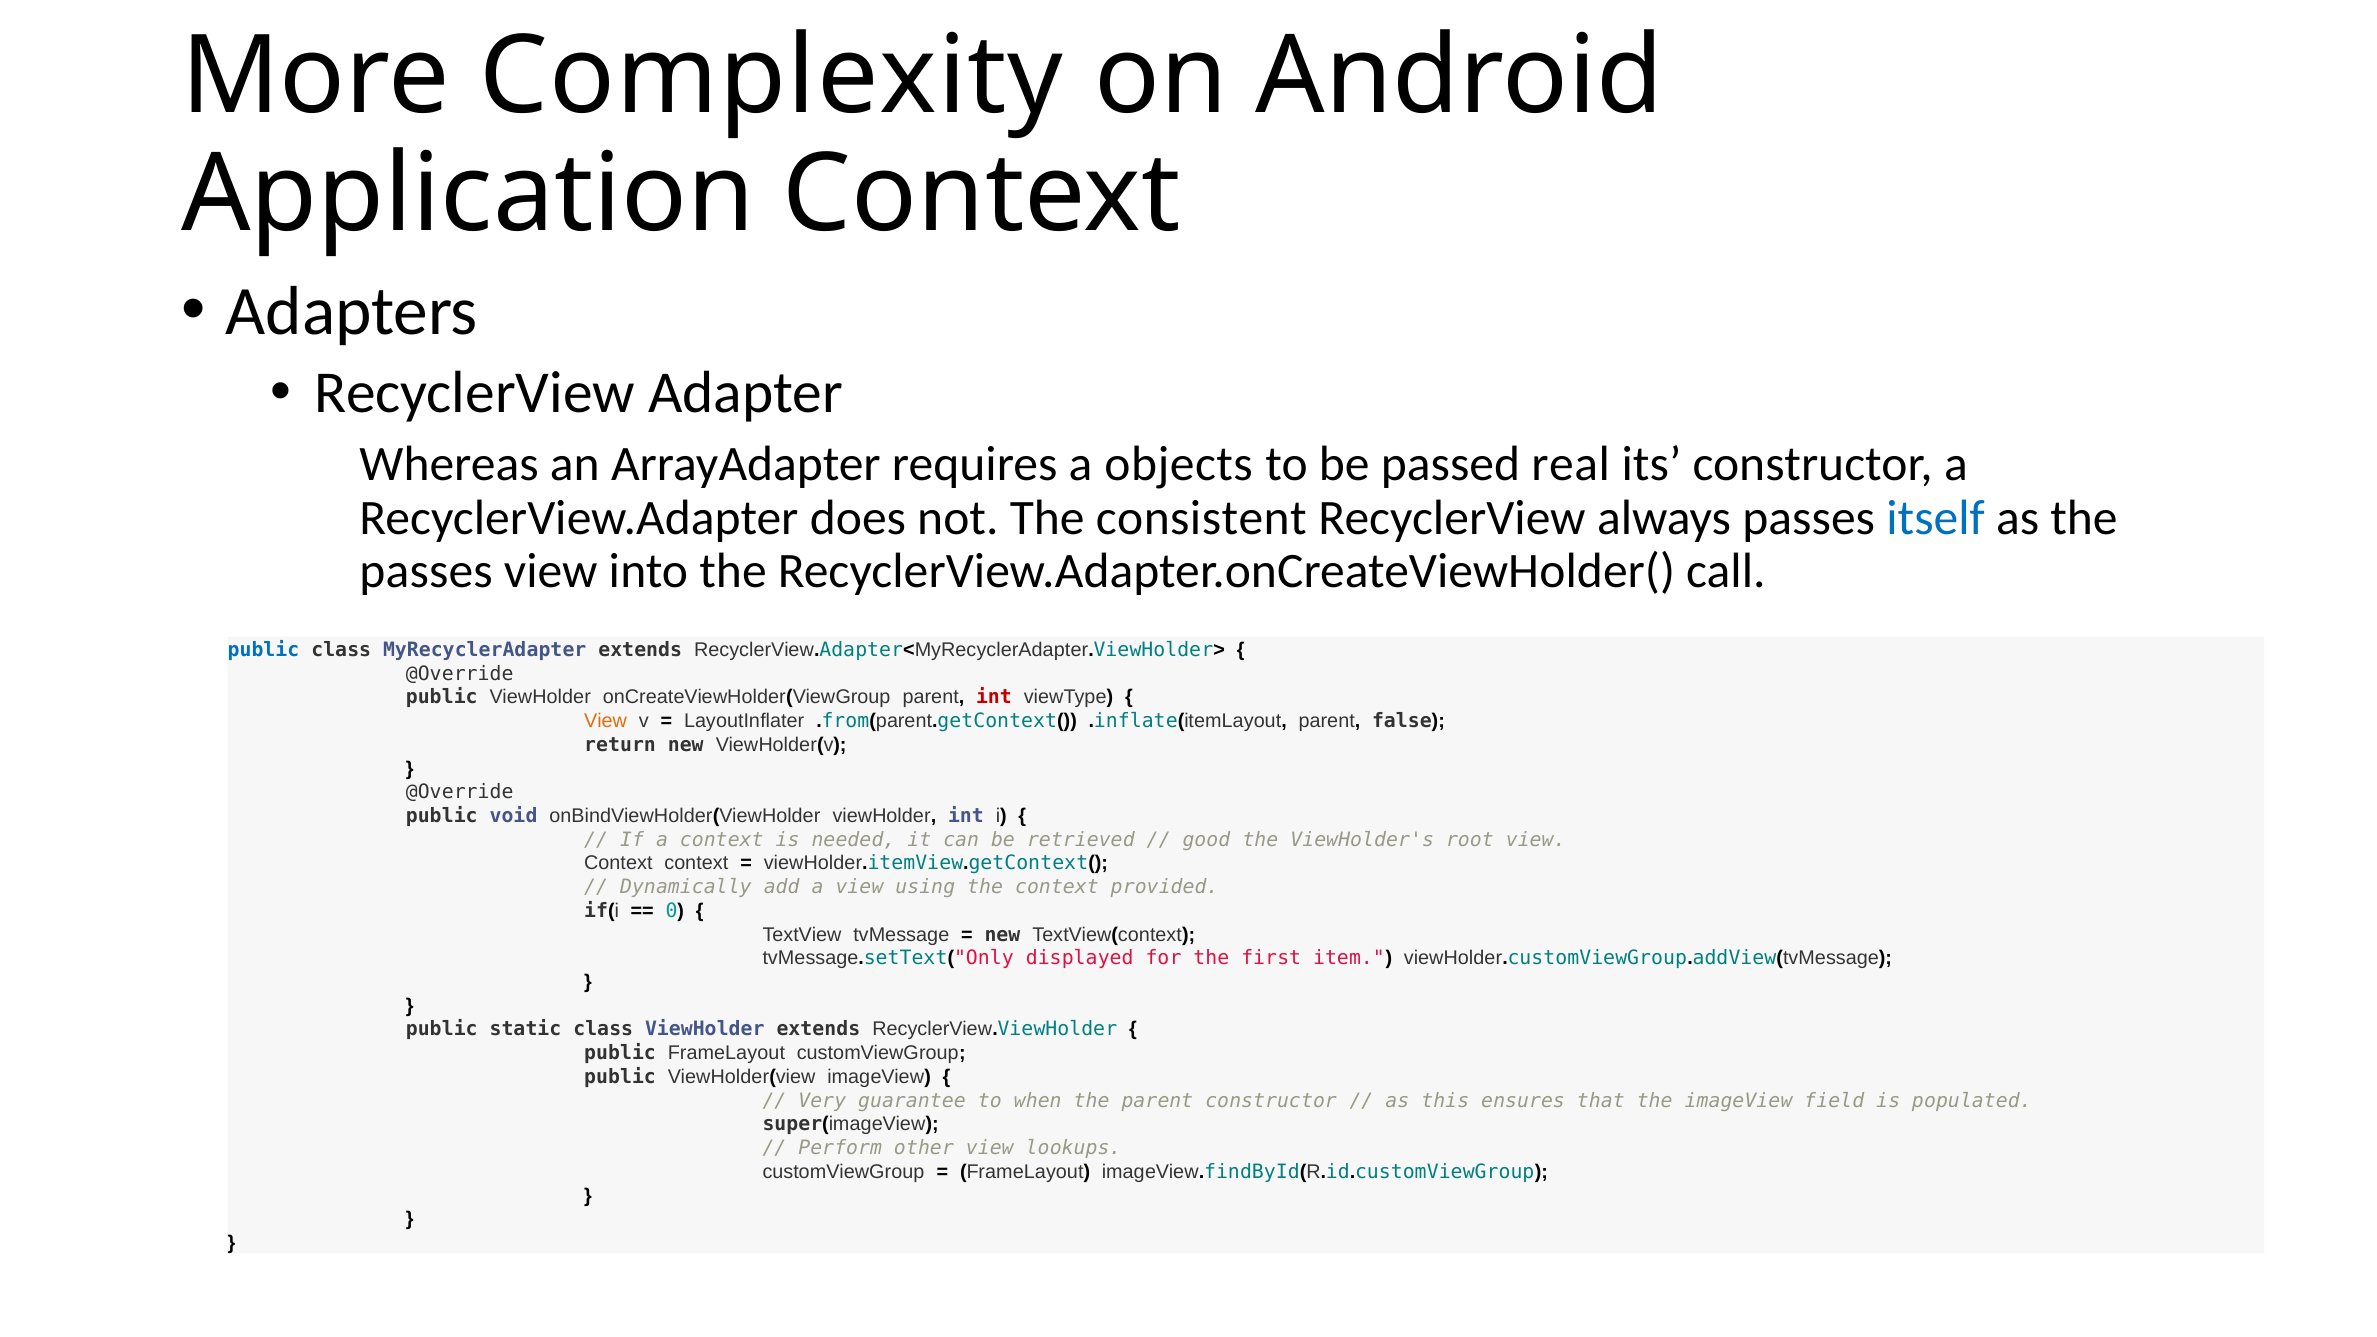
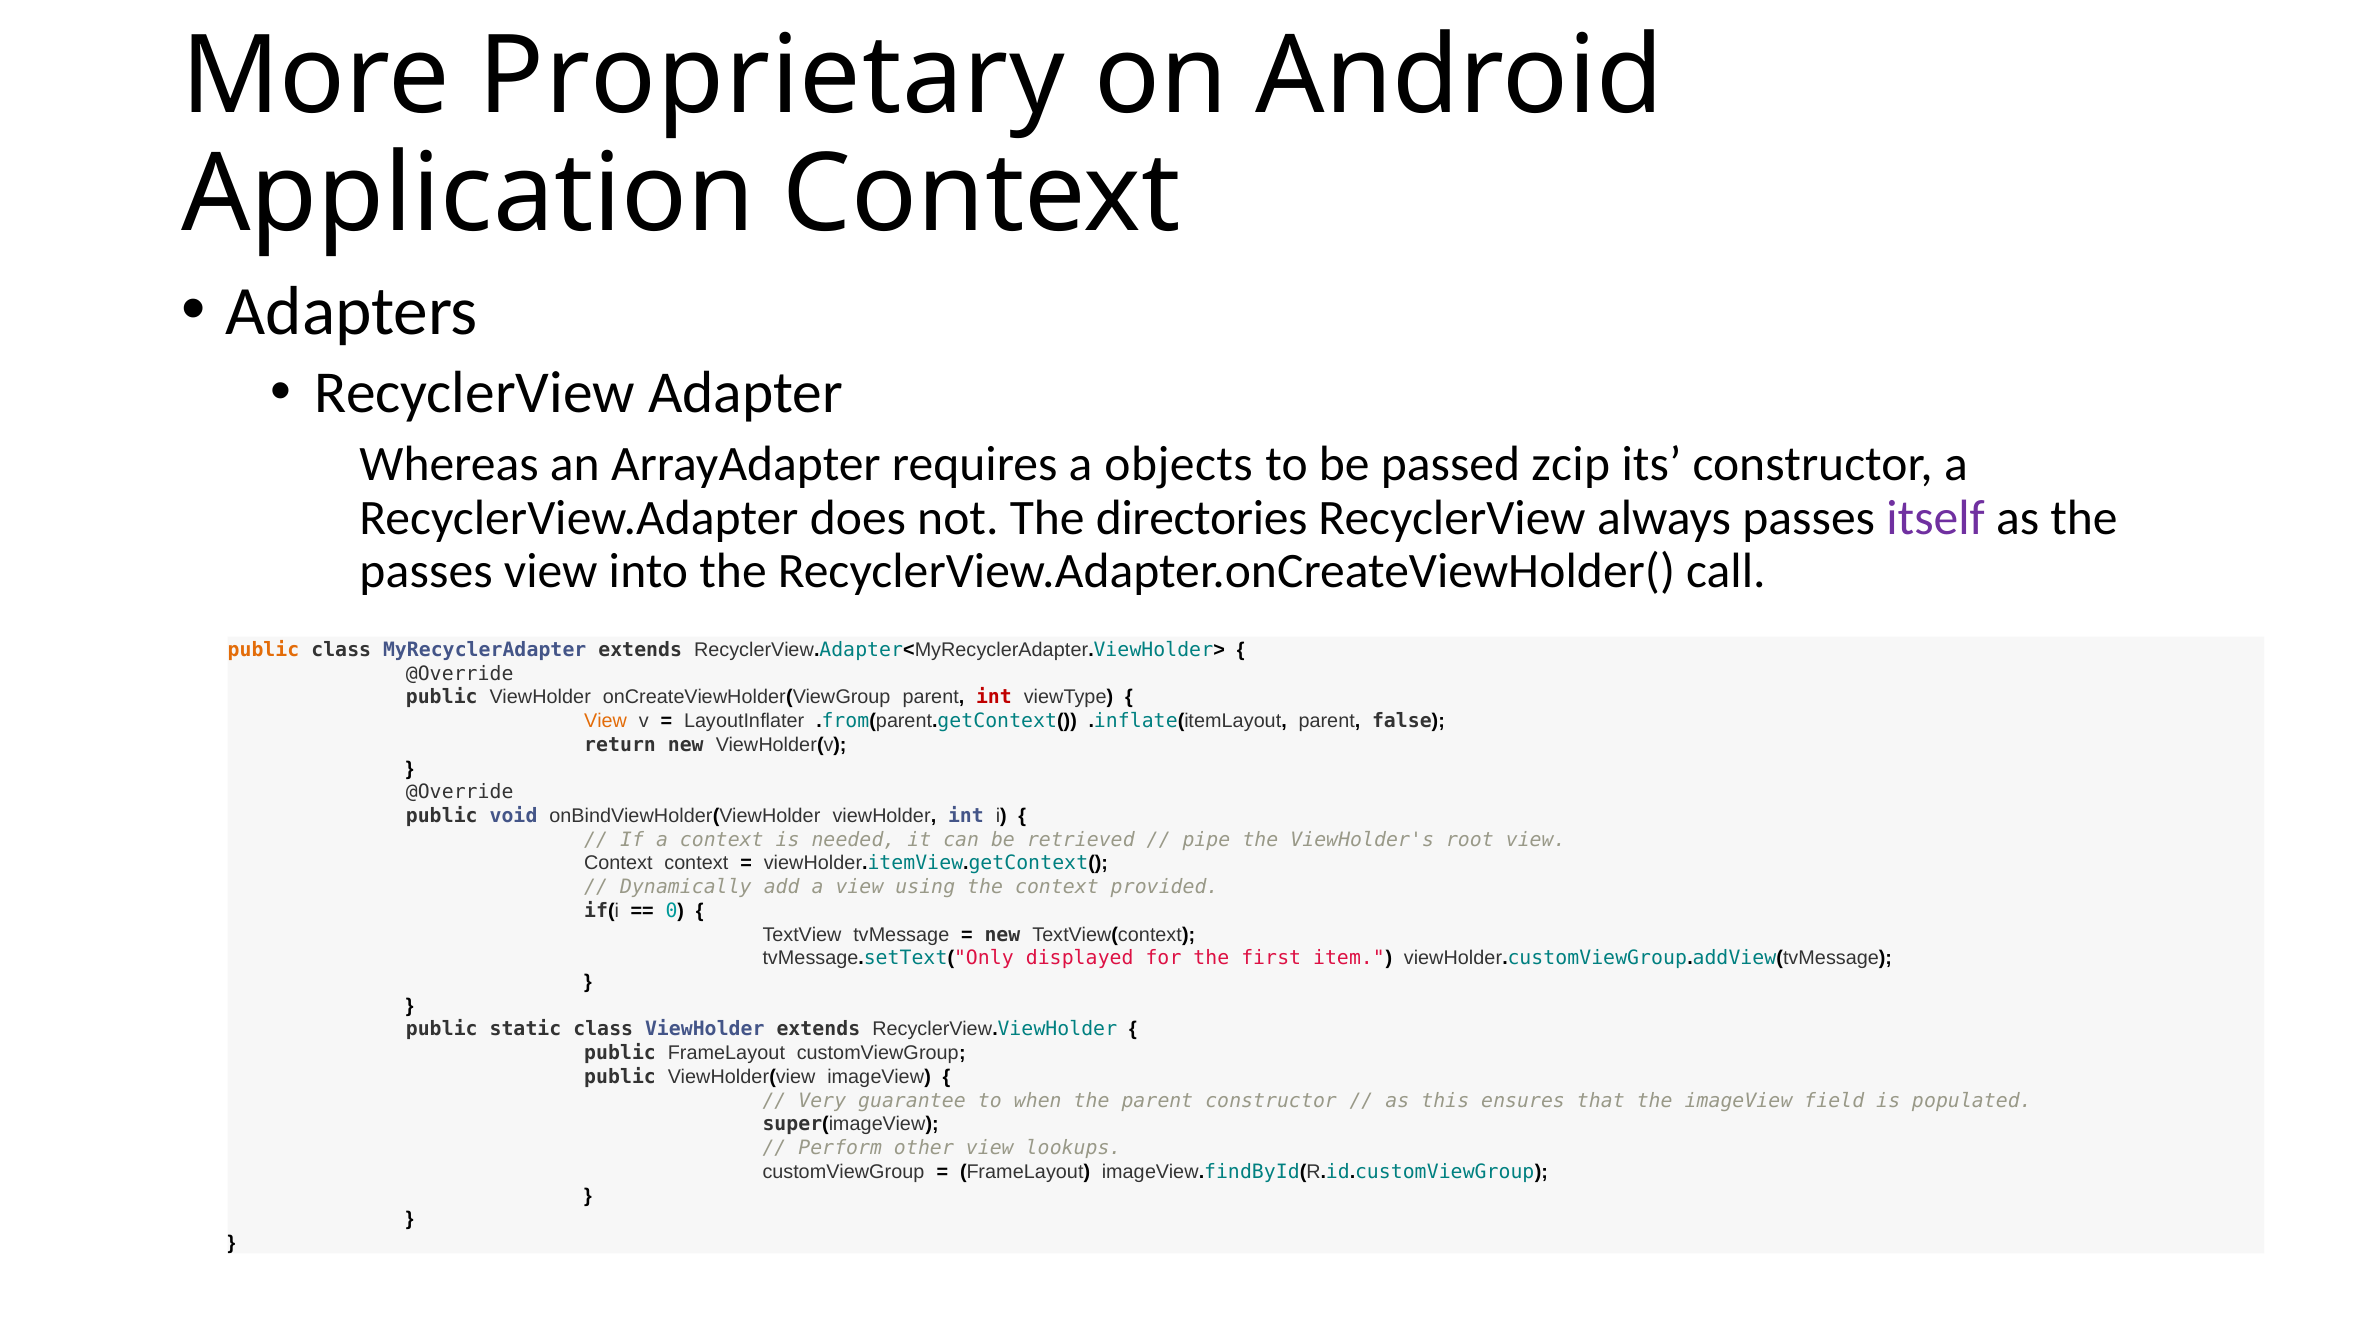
Complexity: Complexity -> Proprietary (772, 77)
real: real -> zcip (1571, 464)
consistent: consistent -> directories (1202, 518)
itself colour: blue -> purple (1936, 518)
public colour: blue -> orange (263, 650)
good: good -> pipe (1206, 840)
